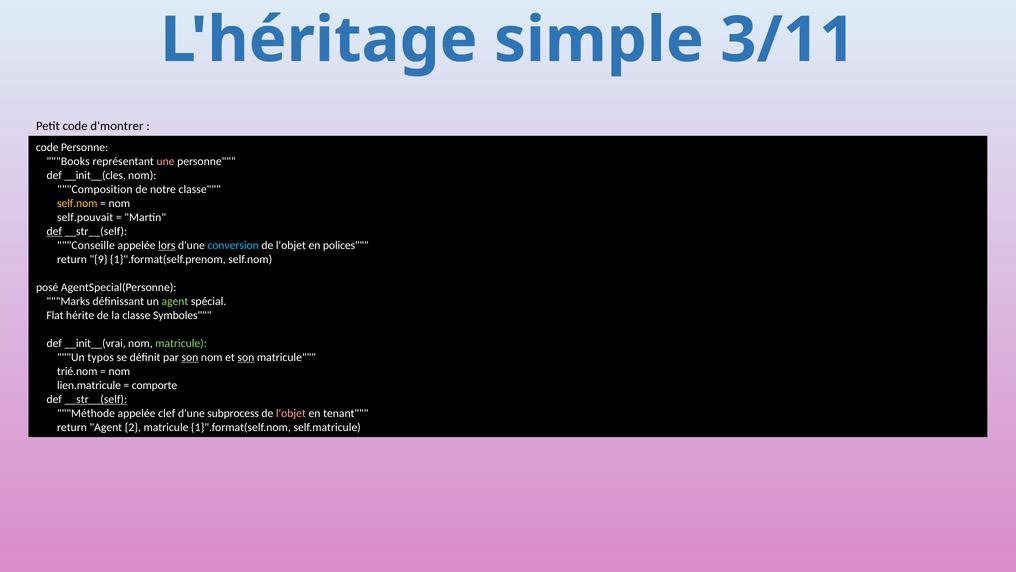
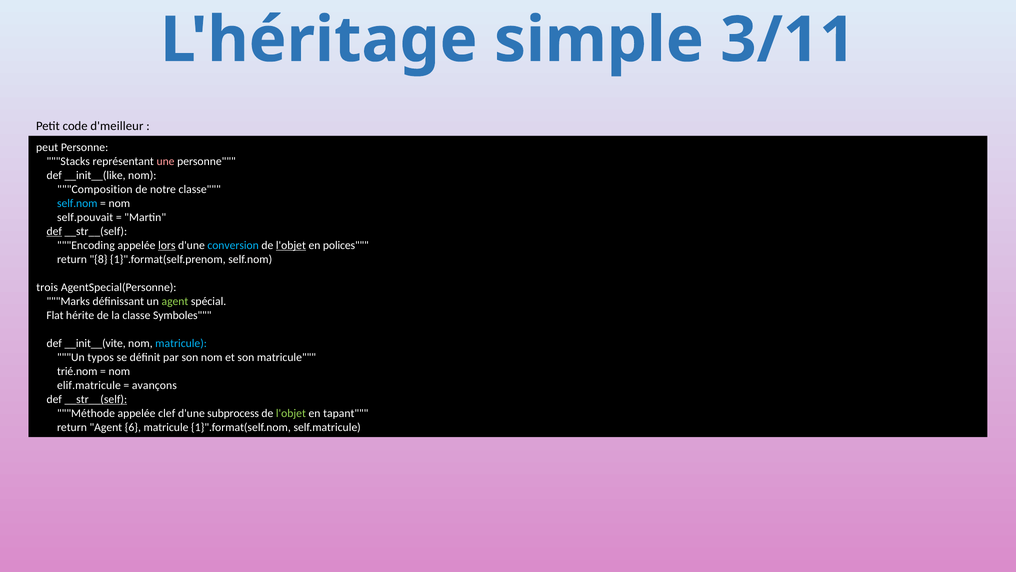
d'montrer: d'montrer -> d'meilleur (117, 126)
code: code -> peut (47, 147)
Books: Books -> Stacks (68, 161)
__init__(cles: __init__(cles -> __init__(like (95, 175)
self.nom colour: yellow -> light blue (77, 203)
Conseille: Conseille -> Encoding (86, 245)
l'objet underline: none -> present (291, 245)
9: 9 -> 8 (98, 259)
posé: posé -> trois (47, 287)
__init__(vrai: __init__(vrai -> __init__(vite (95, 343)
matricule colour: light green -> light blue (181, 343)
son underline: present -> none (190, 357)
son underline: present -> none (246, 357)
lien.matricule: lien.matricule -> elif.matricule (89, 385)
comporte: comporte -> avançons (154, 385)
l'objet colour: pink -> light green (291, 413)
tenant: tenant -> tapant (346, 413)
2: 2 -> 6 (133, 427)
